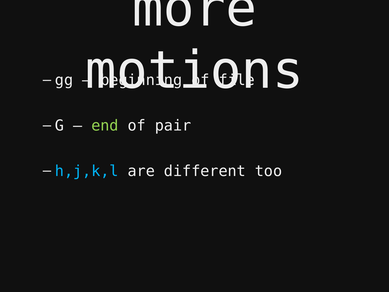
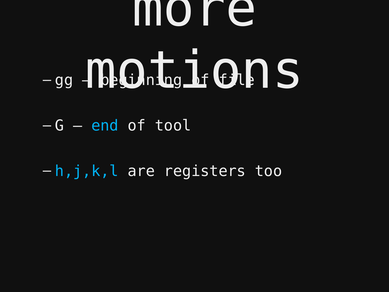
end colour: light green -> light blue (105, 126)
pair: pair -> tool (173, 126)
different: different -> registers (205, 171)
